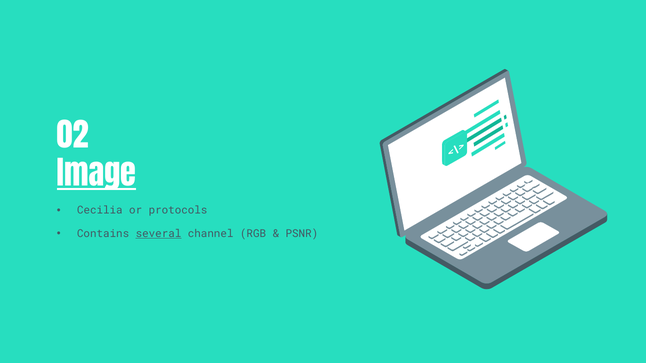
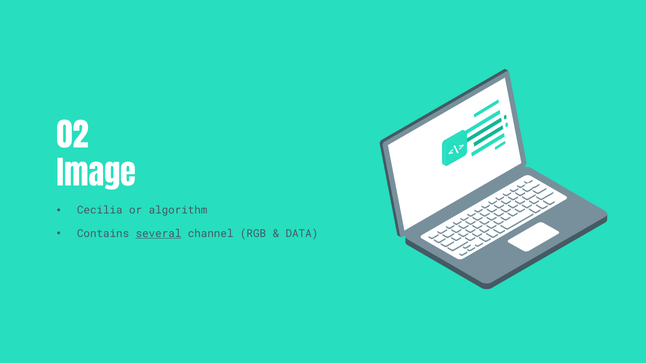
Image underline: present -> none (97, 176)
protocols: protocols -> algorithm (178, 211)
PSNR: PSNR -> DATA (302, 234)
